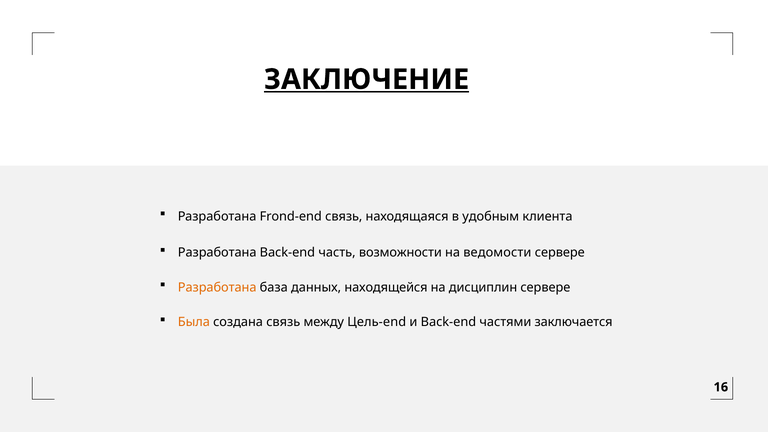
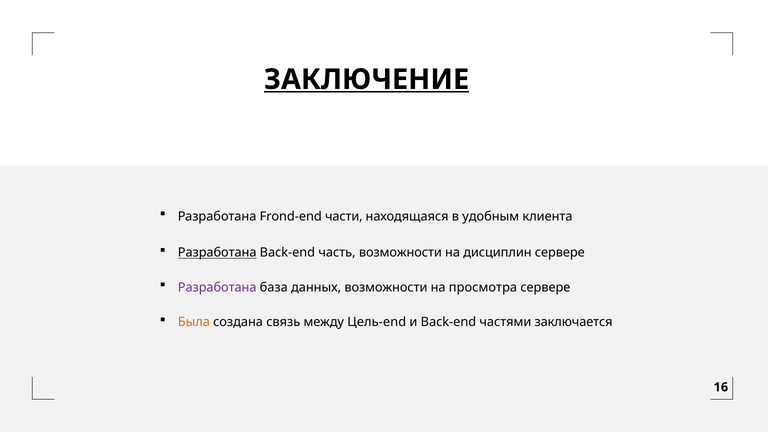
Frond-end связь: связь -> части (344, 216)
Разработана underline: none -> present (217, 253)
ведомости: ведомости -> дисциплин (497, 253)
Разработана colour: orange -> purple (217, 287)
данных находящейся: находящейся -> возможности (386, 287)
дисциплин: дисциплин -> просмотра (483, 287)
